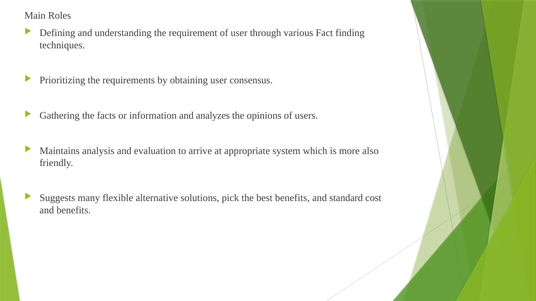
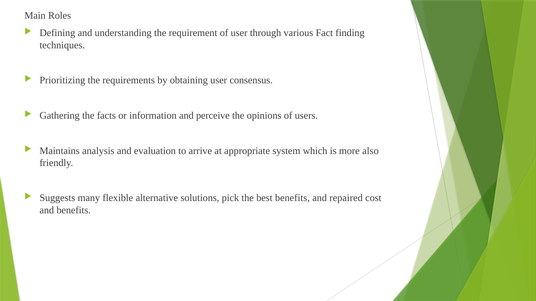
analyzes: analyzes -> perceive (213, 116)
standard: standard -> repaired (346, 198)
